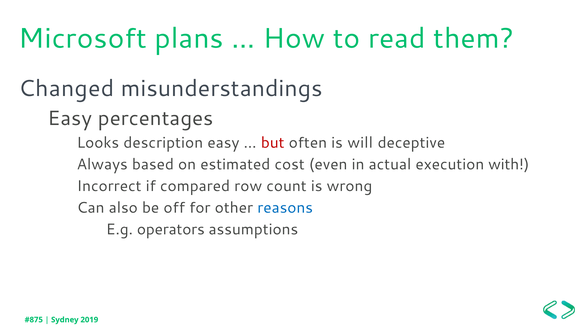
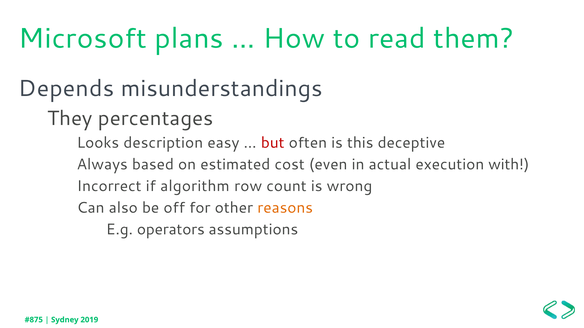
Changed: Changed -> Depends (66, 89)
Easy: Easy -> They (70, 119)
will: will -> this (360, 143)
compared: compared -> algorithm (195, 186)
reasons colour: blue -> orange (285, 208)
